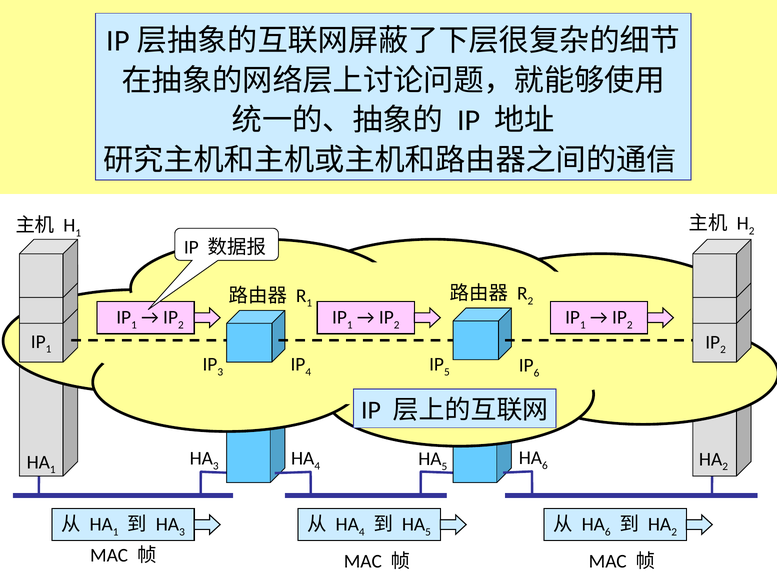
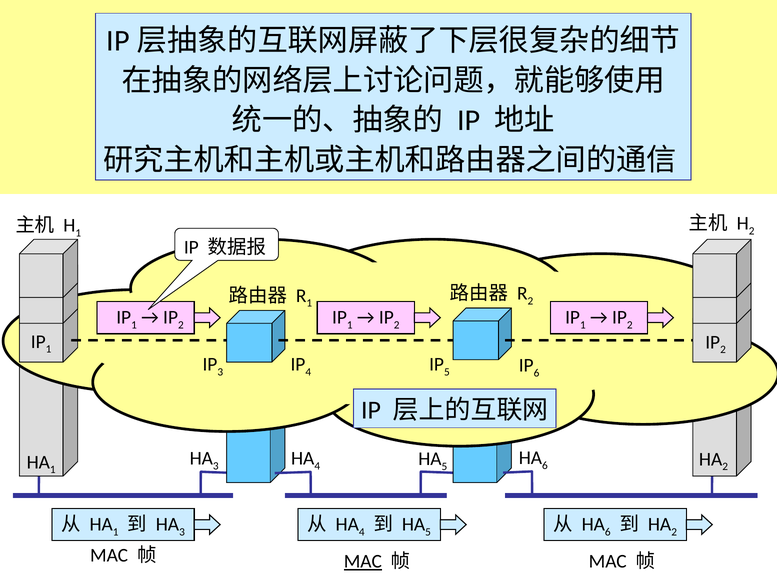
MAC underline: none -> present (363, 562)
